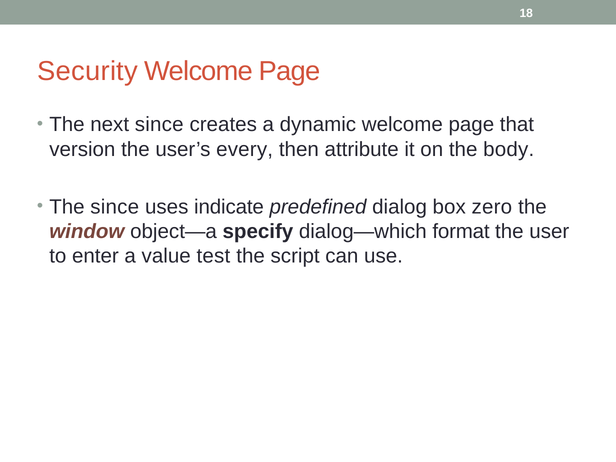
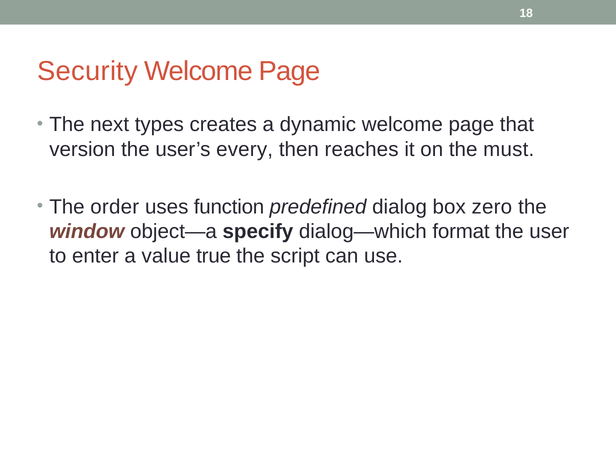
next since: since -> types (159, 125)
attribute: attribute -> reaches (362, 149)
body: body -> must (509, 149)
The since: since -> order (115, 207)
indicate: indicate -> function (229, 207)
test: test -> true (214, 256)
